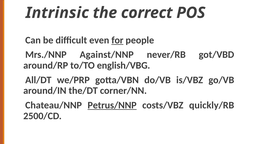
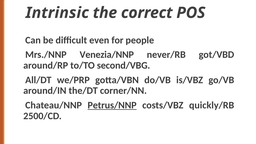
for underline: present -> none (117, 40)
Against/NNP: Against/NNP -> Venezia/NNP (107, 55)
english/VBG: english/VBG -> second/VBG (124, 65)
